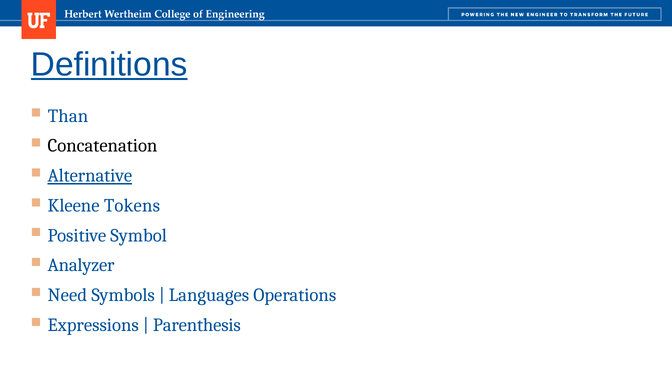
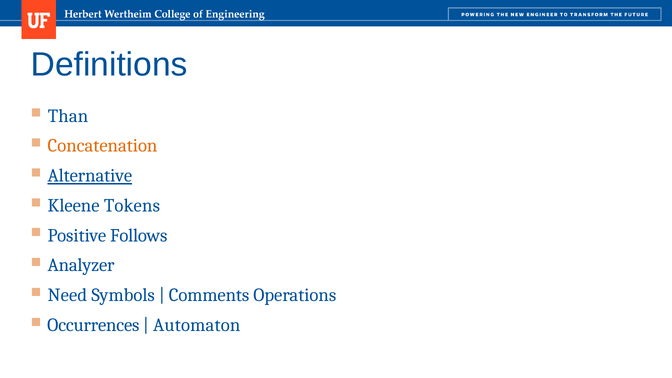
Definitions underline: present -> none (109, 64)
Concatenation colour: black -> orange (103, 146)
Symbol: Symbol -> Follows (139, 235)
Languages: Languages -> Comments (209, 295)
Expressions: Expressions -> Occurrences (93, 325)
Parenthesis: Parenthesis -> Automaton (197, 325)
